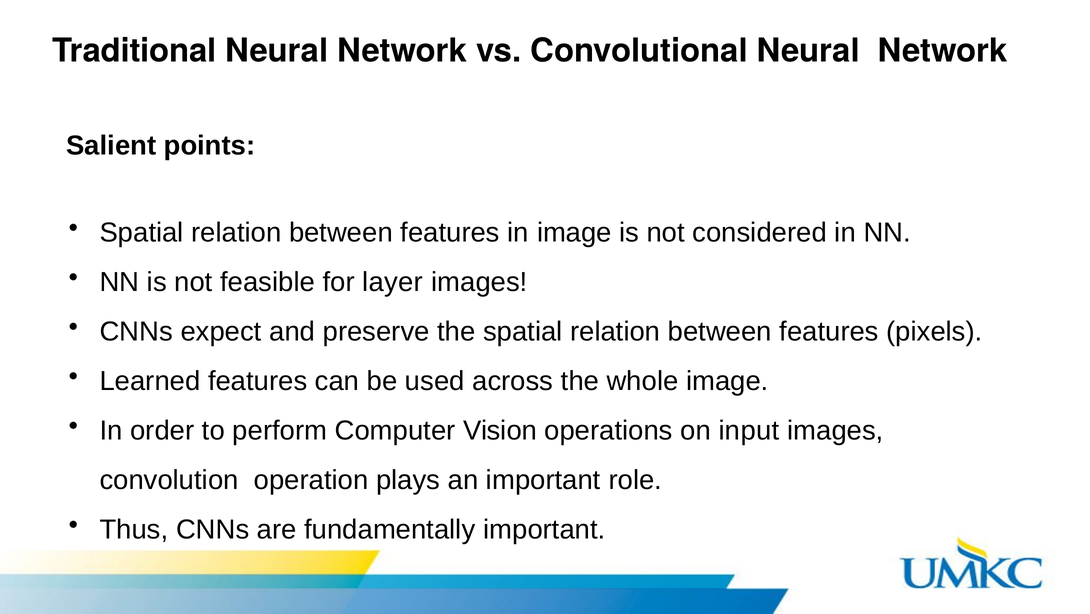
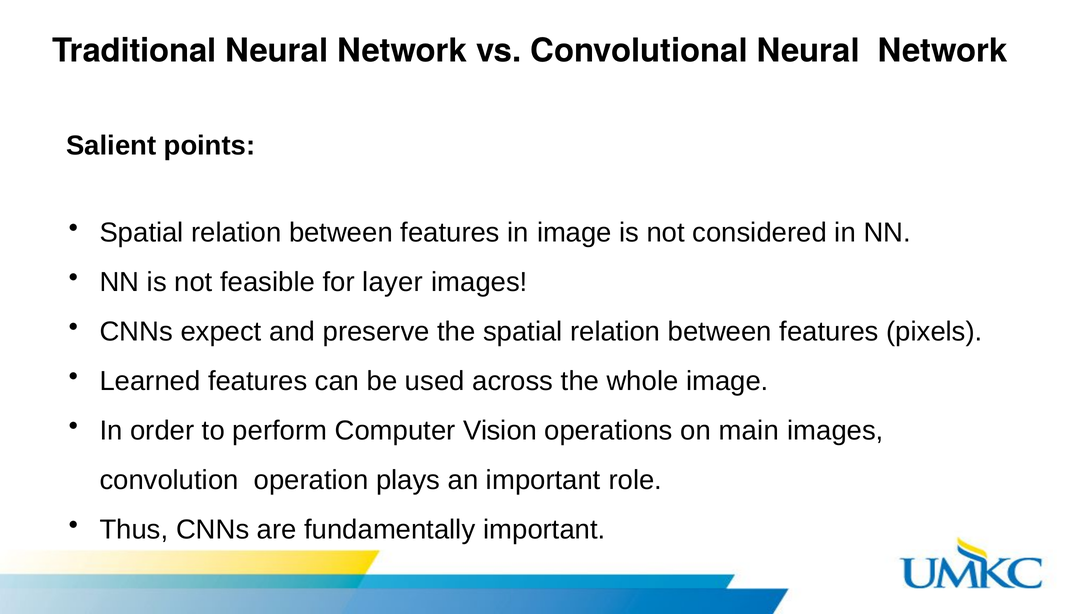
input: input -> main (749, 430)
